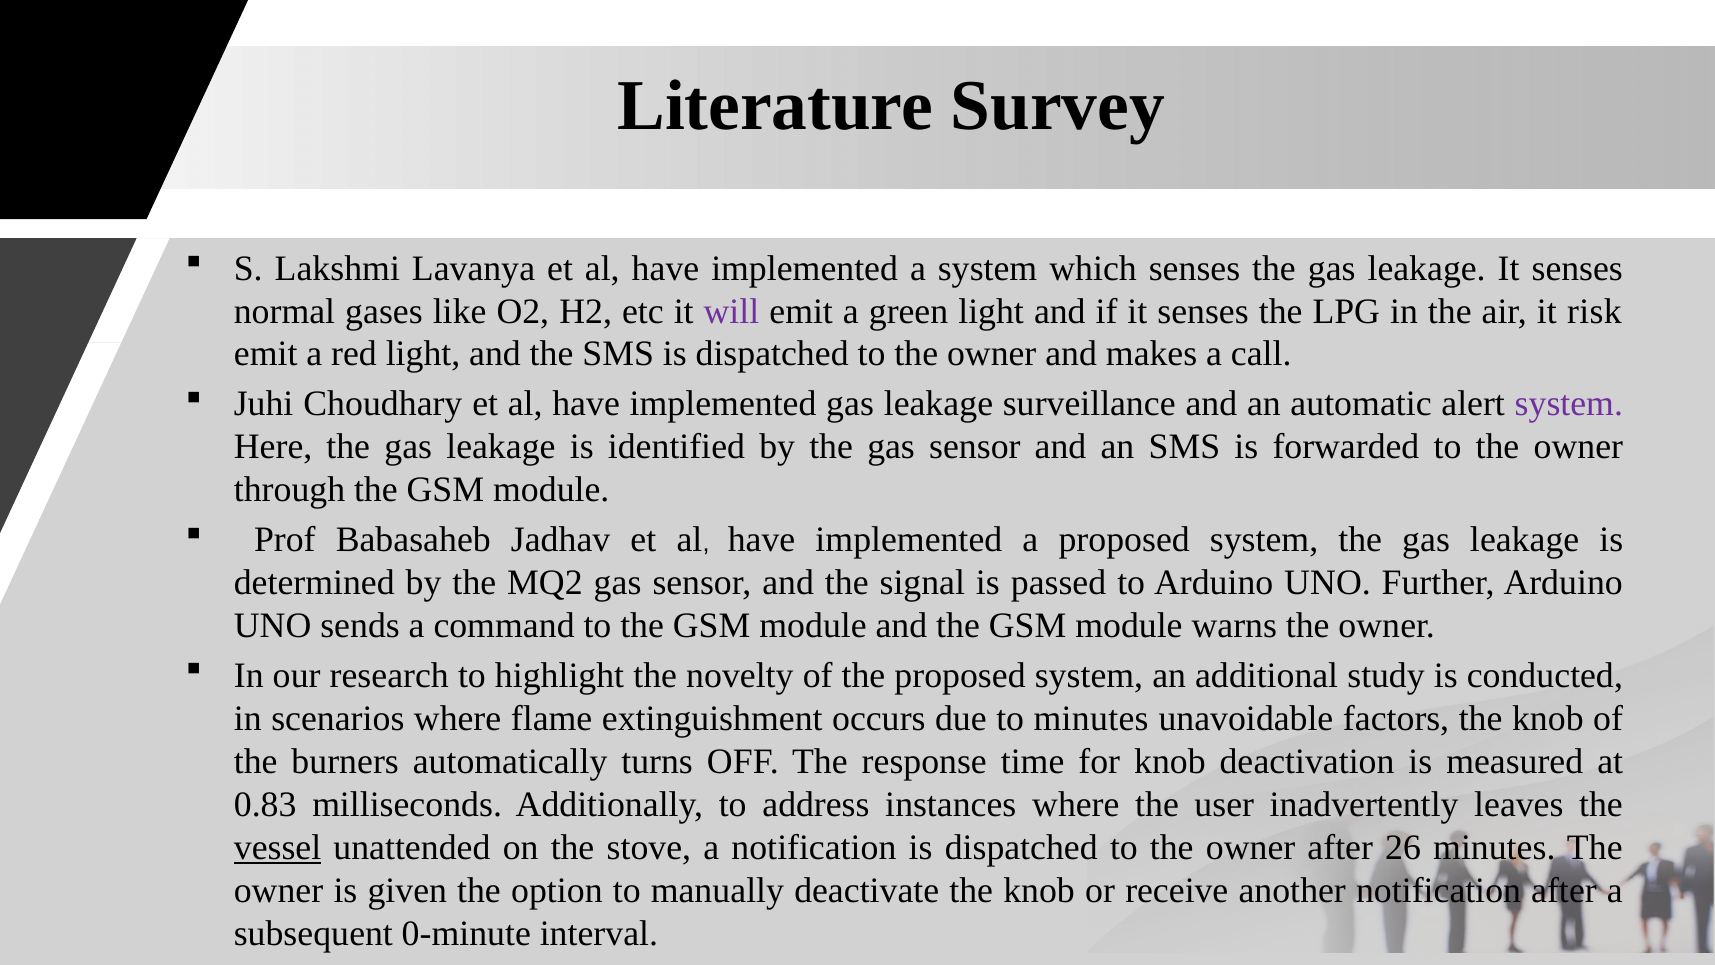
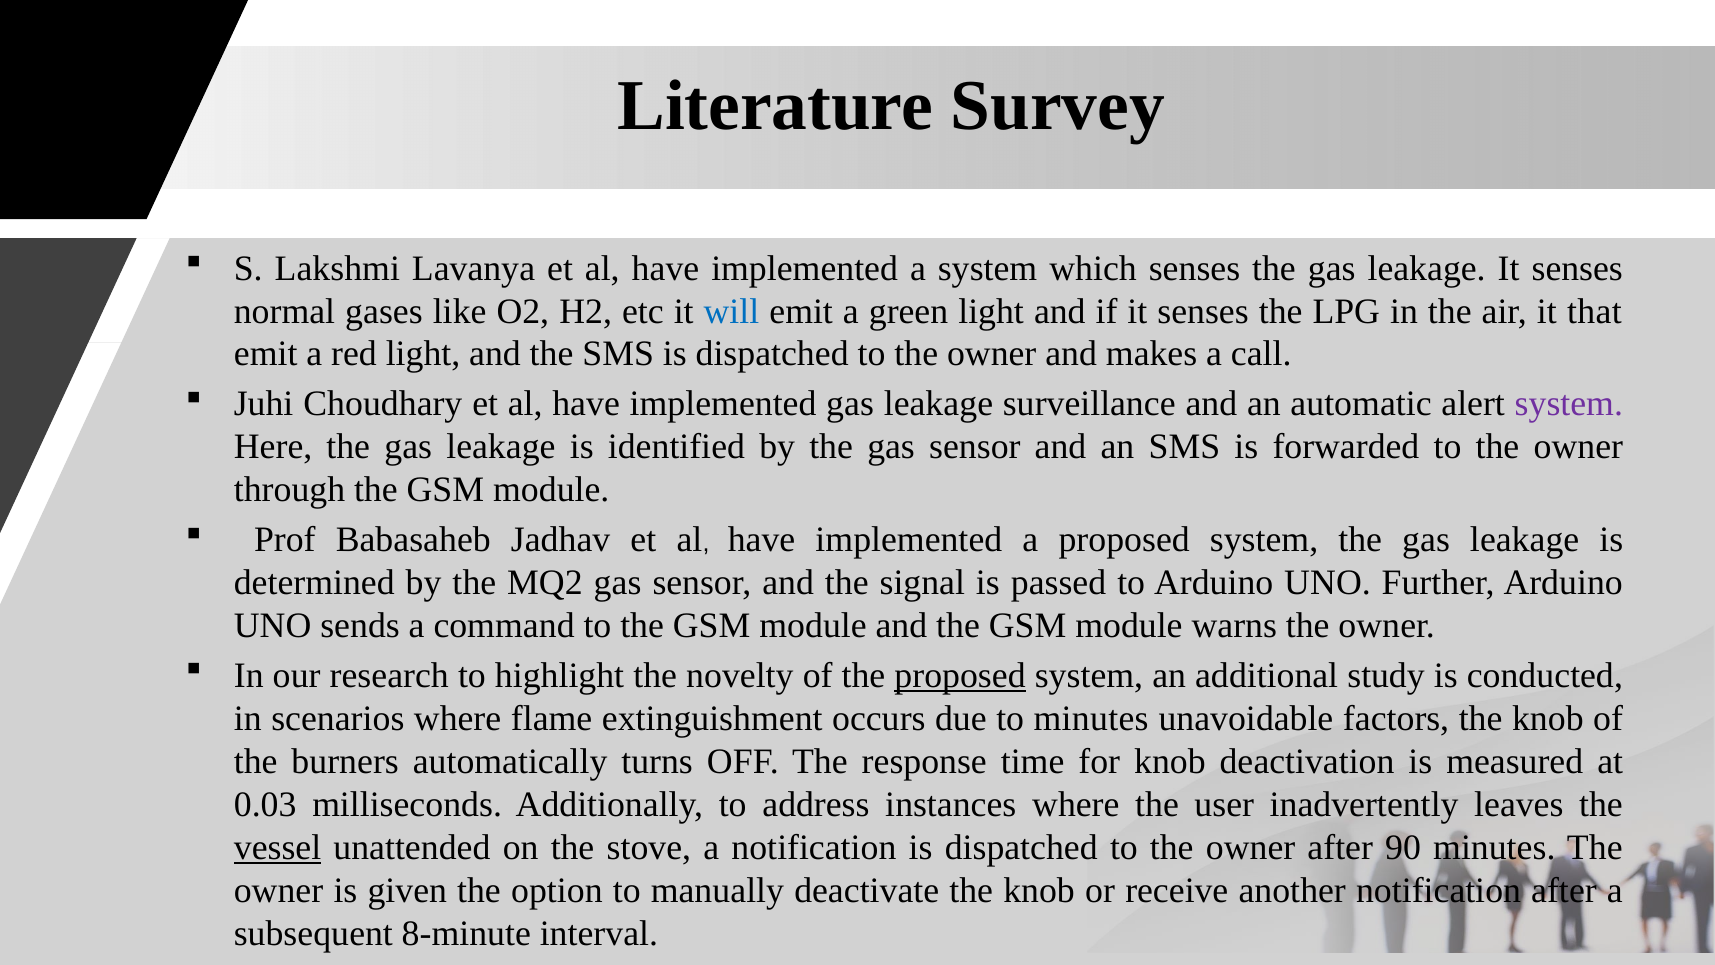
will colour: purple -> blue (731, 311)
risk: risk -> that (1594, 311)
proposed underline: none -> present (960, 676)
0.83: 0.83 -> 0.03 (265, 804)
26: 26 -> 90 (1403, 847)
0-minute: 0-minute -> 8-minute (466, 933)
